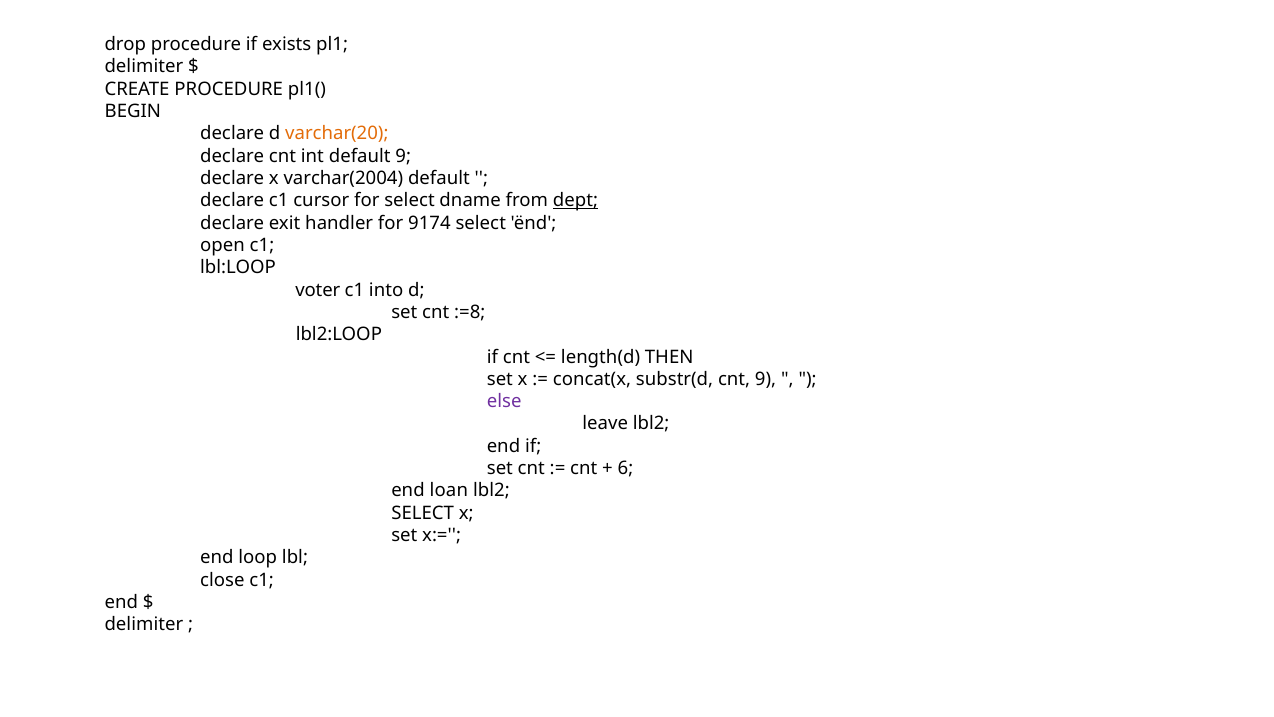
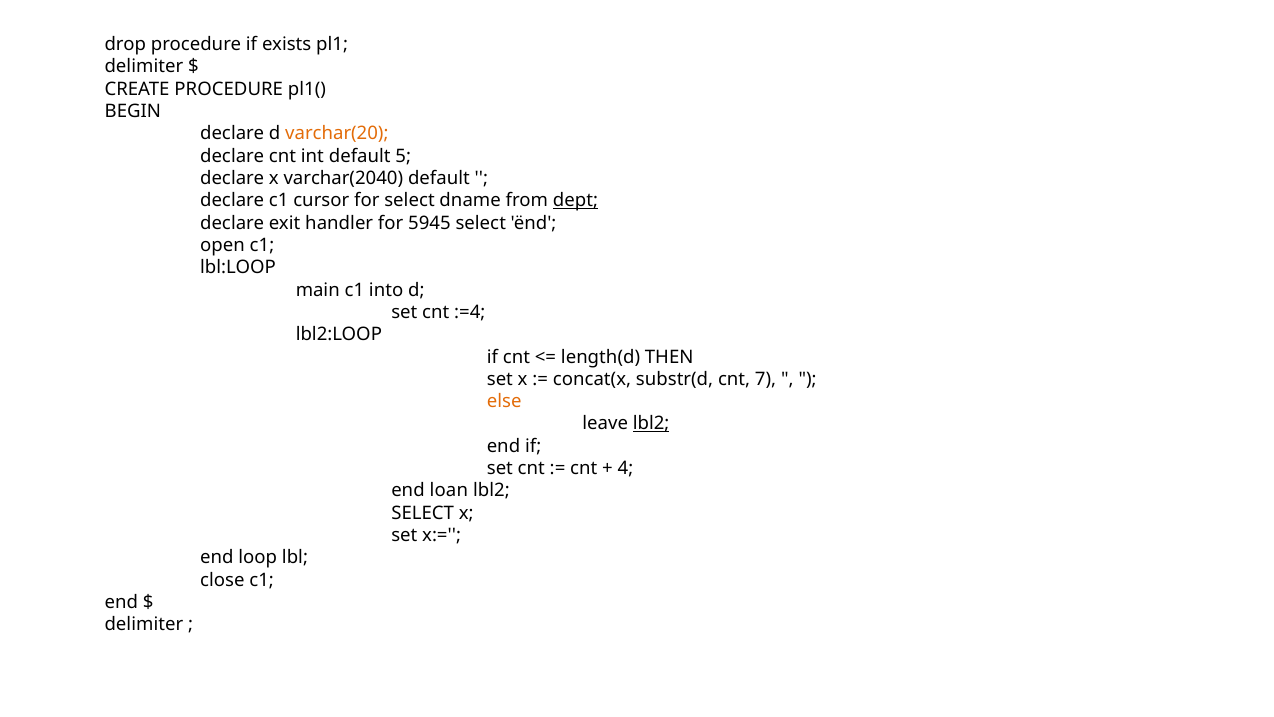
default 9: 9 -> 5 (403, 156)
varchar(2004: varchar(2004 -> varchar(2040 (343, 178)
9174: 9174 -> 5945 (429, 223)
voter: voter -> main (318, 290)
:=8: :=8 -> :=4 (470, 312)
cnt 9: 9 -> 7 (766, 379)
else colour: purple -> orange (504, 401)
lbl2 underline: none -> present (651, 424)
6: 6 -> 4 (625, 468)
